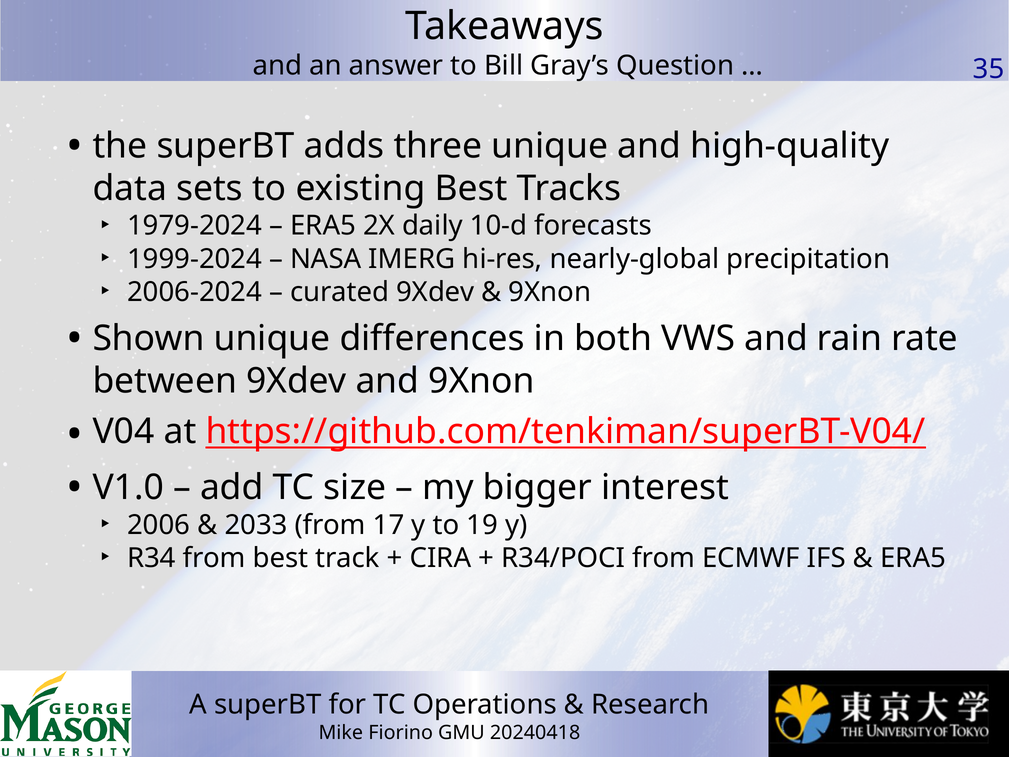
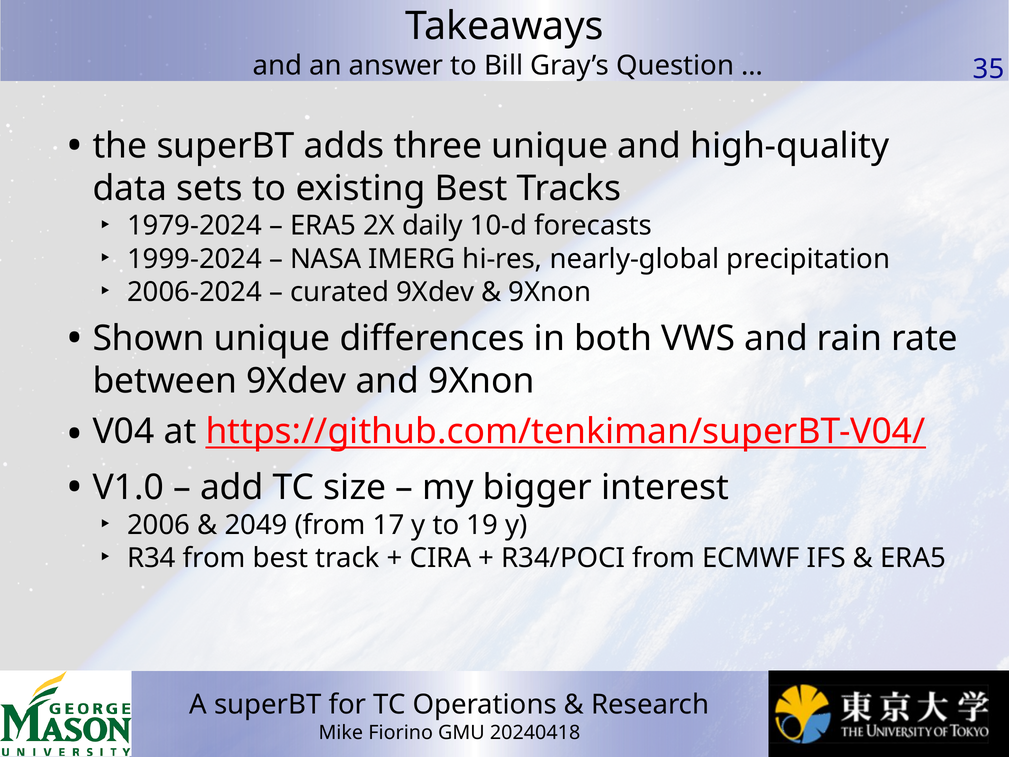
2033: 2033 -> 2049 (256, 525)
